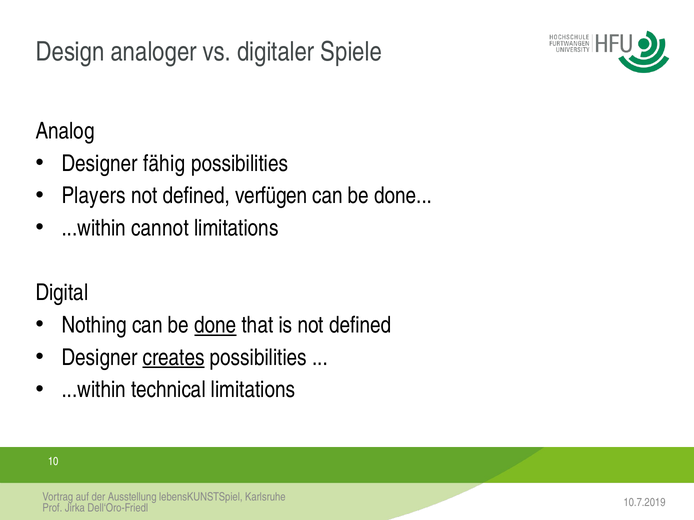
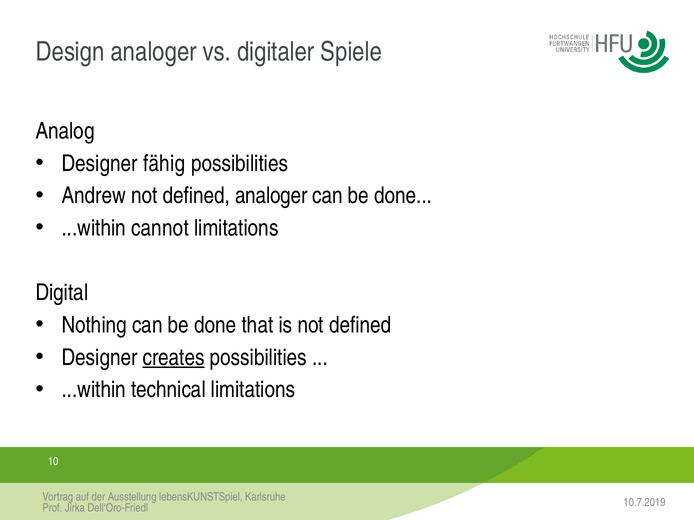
Players: Players -> Andrew (94, 196)
defined verfügen: verfügen -> analoger (271, 196)
done underline: present -> none (215, 325)
